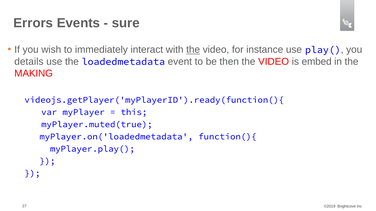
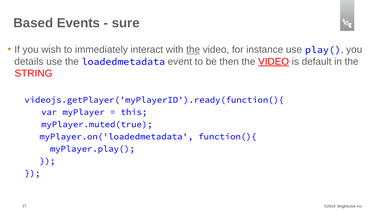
Errors: Errors -> Based (33, 23)
VIDEO underline: none -> present (274, 62)
embed: embed -> default (317, 62)
MAKING: MAKING -> STRING (33, 74)
